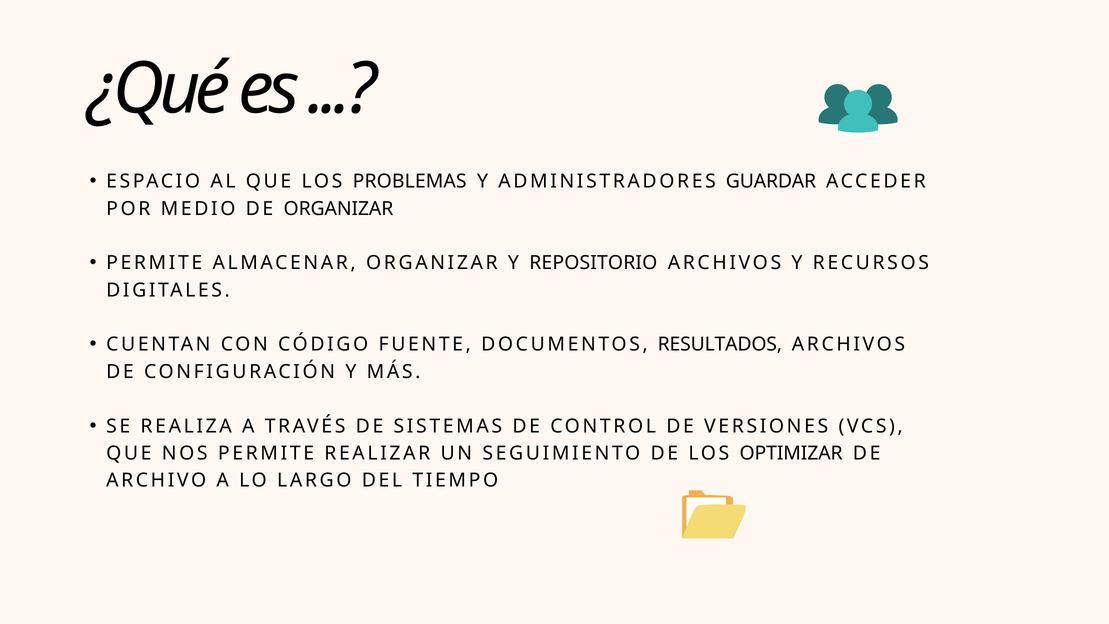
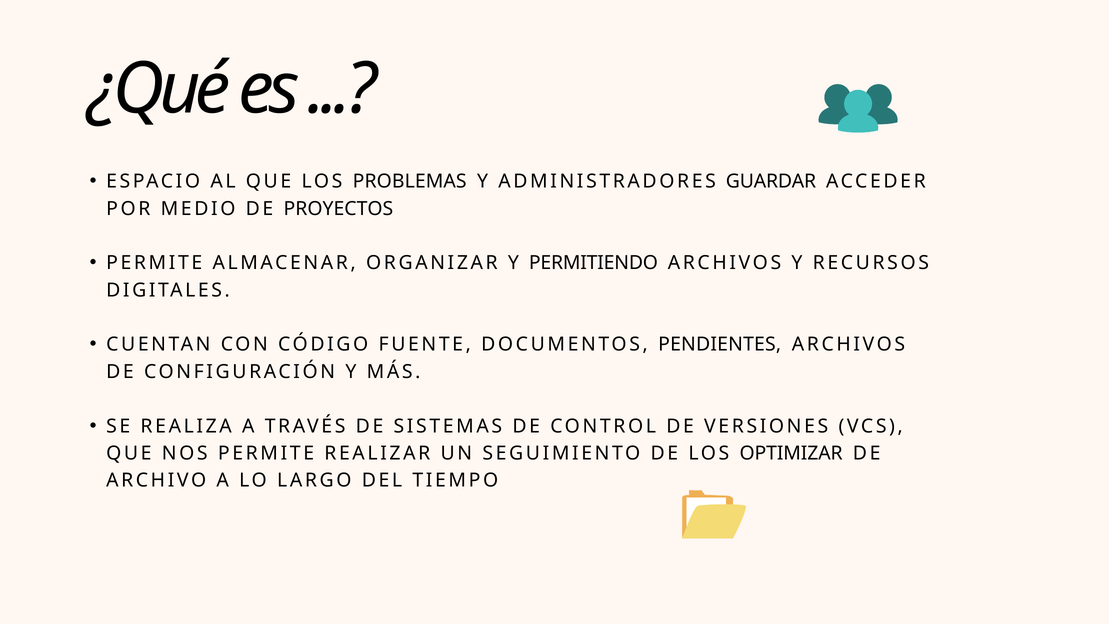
DE ORGANIZAR: ORGANIZAR -> PROYECTOS (338, 209)
REPOSITORIO: REPOSITORIO -> PERMITIENDO (593, 263)
RESULTADOS: RESULTADOS -> PENDIENTES (720, 344)
